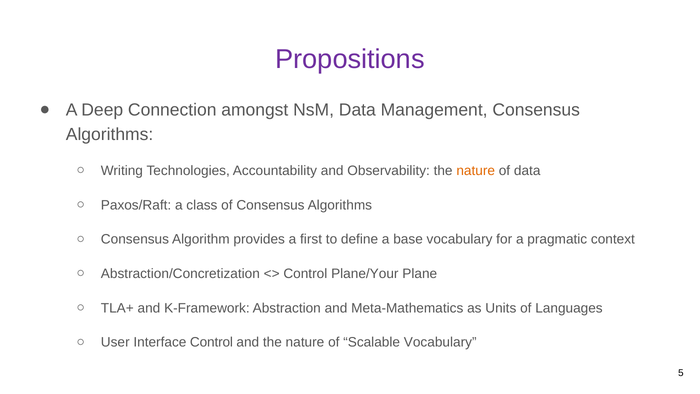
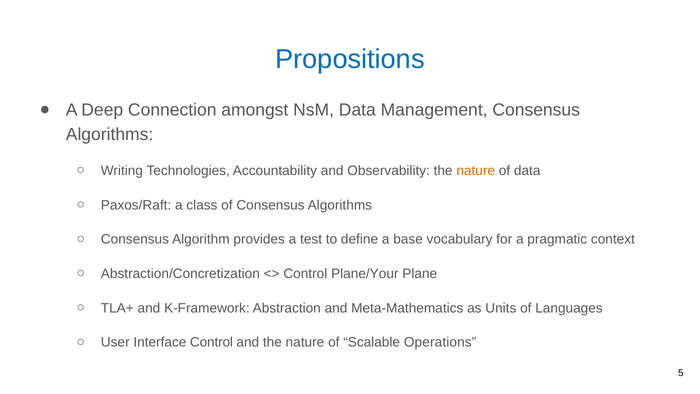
Propositions colour: purple -> blue (350, 59)
first: first -> test (311, 239)
Scalable Vocabulary: Vocabulary -> Operations (440, 342)
